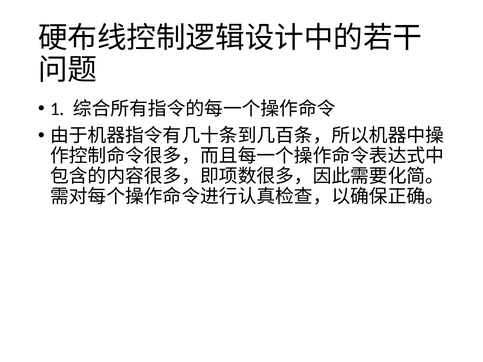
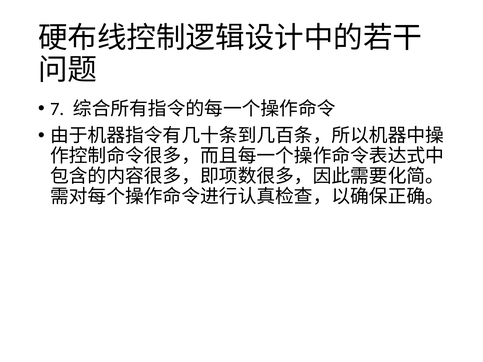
1: 1 -> 7 (57, 109)
